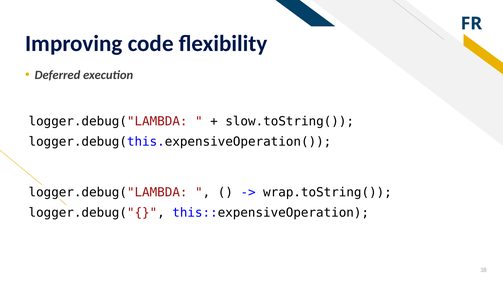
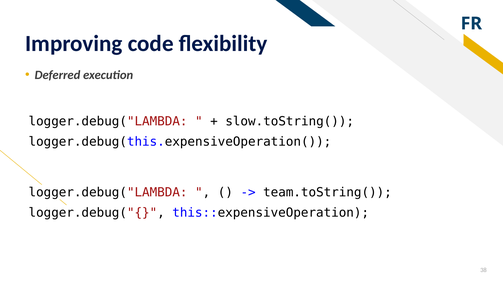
wrap.toString(: wrap.toString( -> team.toString( (327, 192)
